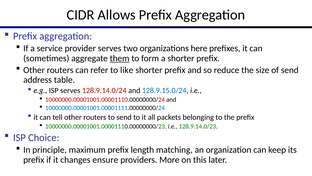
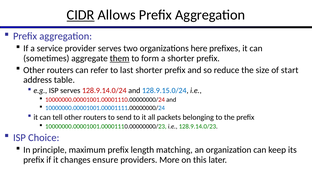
CIDR underline: none -> present (81, 15)
like: like -> last (127, 70)
of send: send -> start (290, 70)
